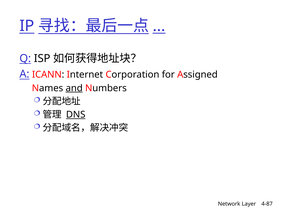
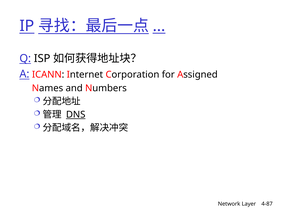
and underline: present -> none (74, 88)
